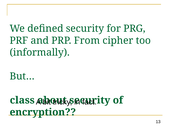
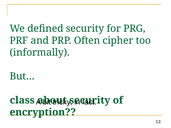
From: From -> Often (87, 41)
